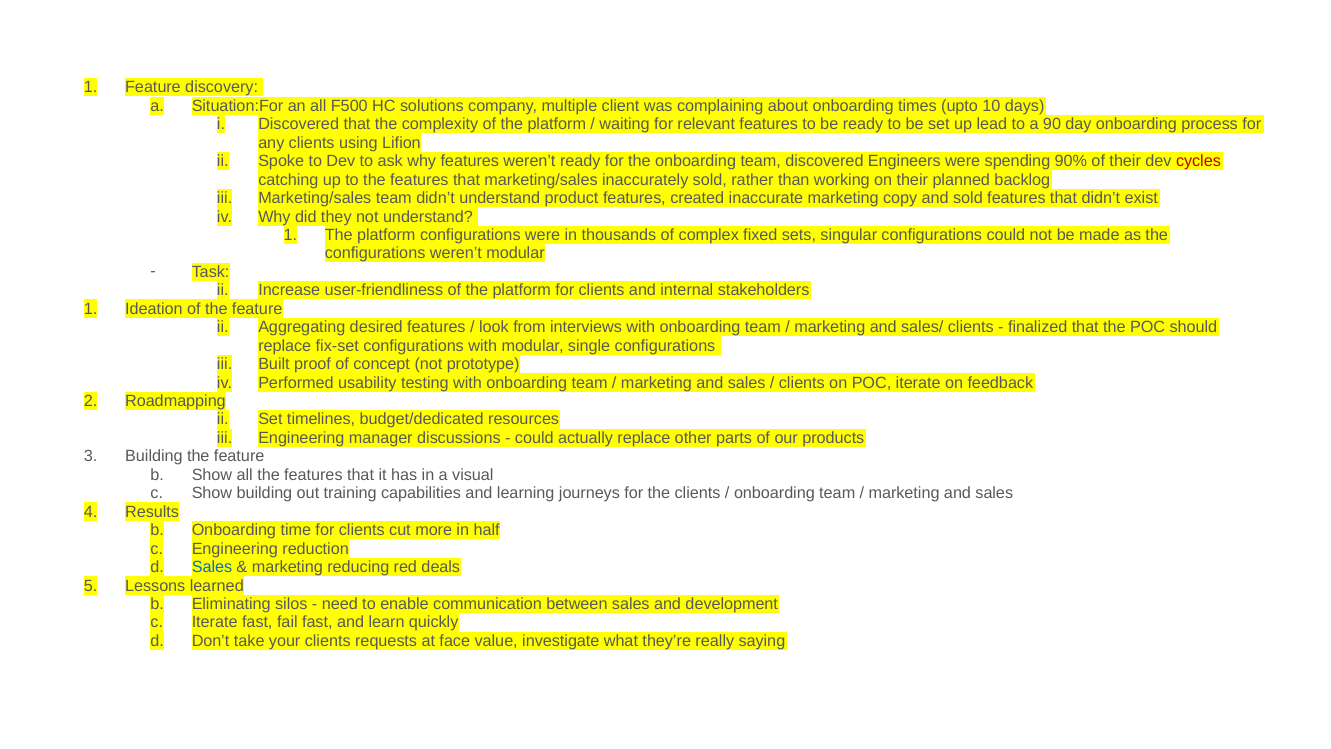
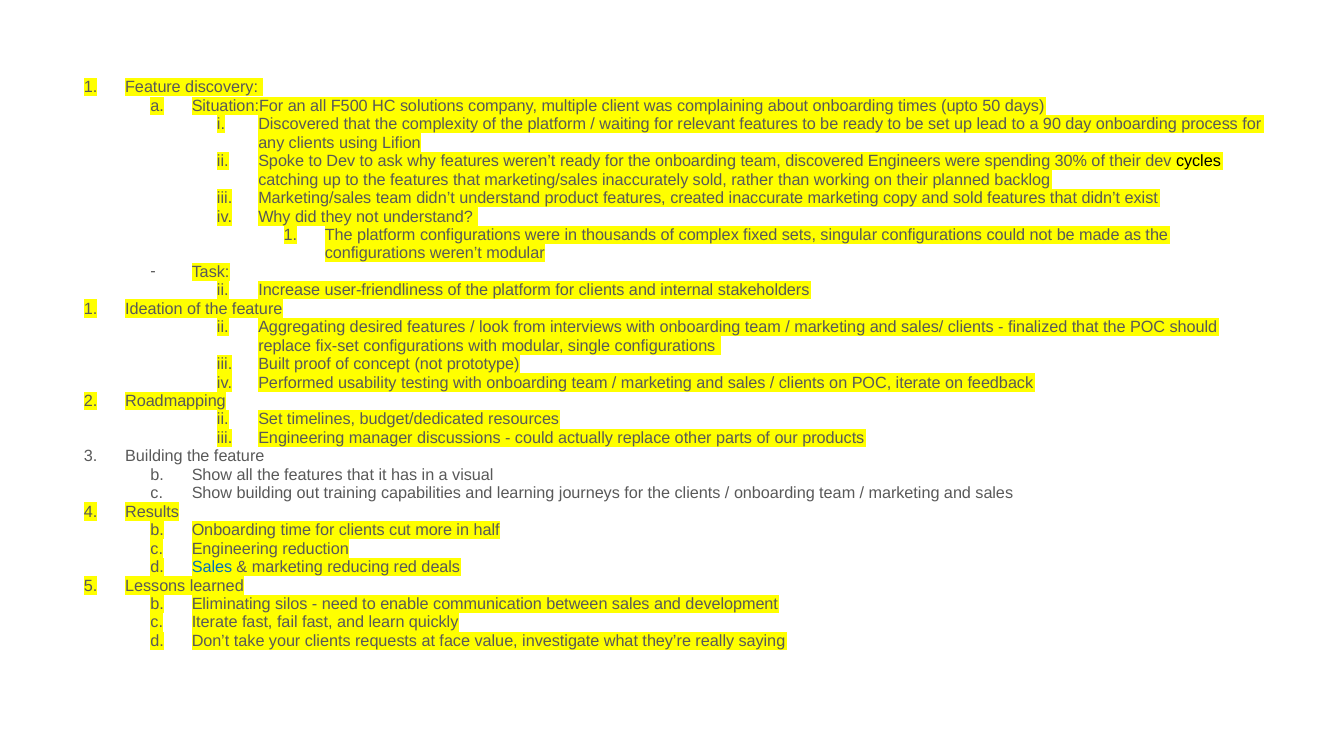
10: 10 -> 50 (991, 106)
90%: 90% -> 30% (1071, 161)
cycles colour: red -> black (1198, 161)
